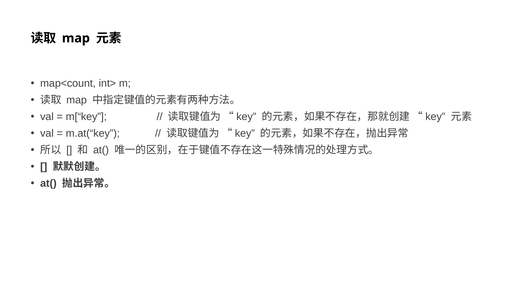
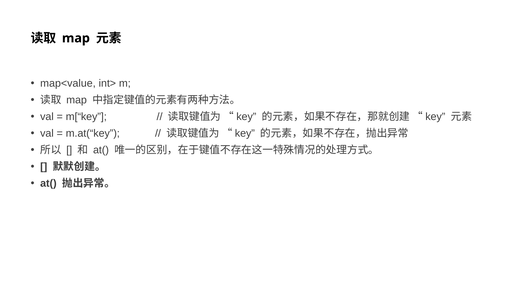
map<count: map<count -> map<value (68, 83)
